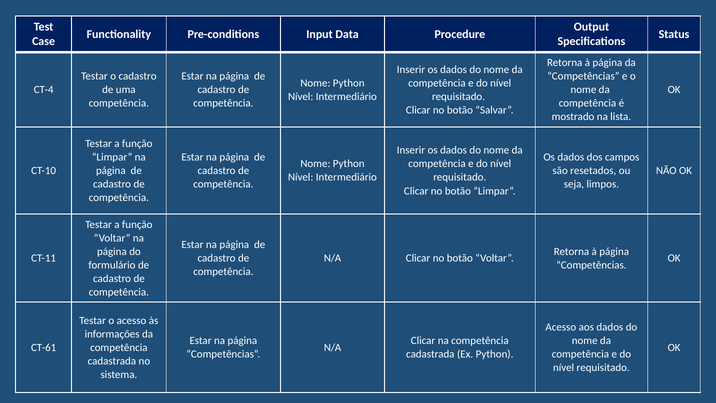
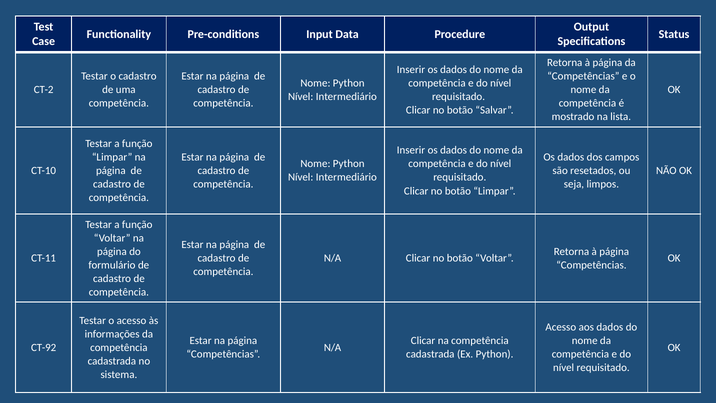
CT-4: CT-4 -> CT-2 (44, 90)
CT-61: CT-61 -> CT-92 (44, 347)
